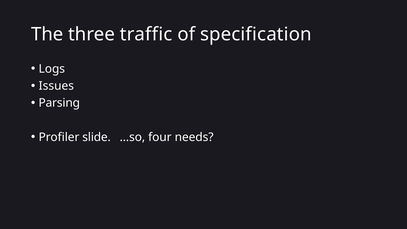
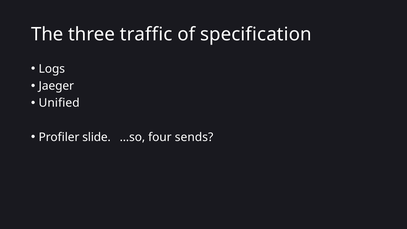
Issues: Issues -> Jaeger (56, 86)
Parsing: Parsing -> Unified (59, 103)
needs: needs -> sends (194, 137)
